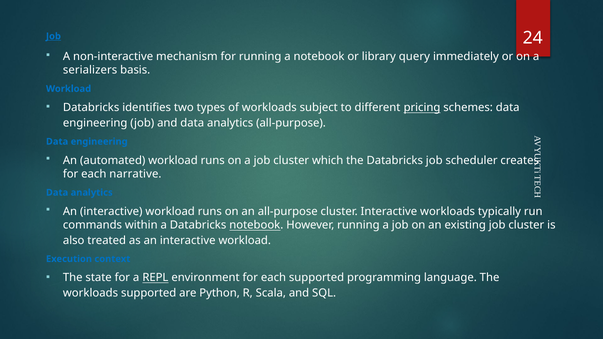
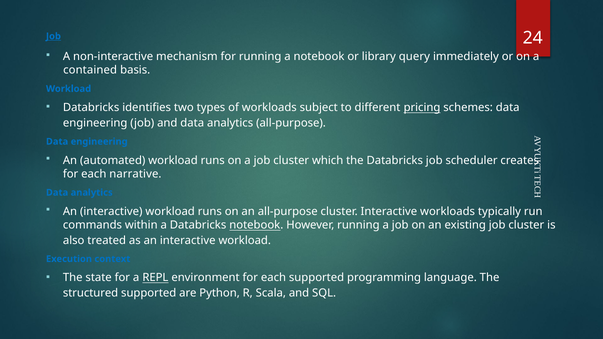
serializers: serializers -> contained (90, 70)
workloads: workloads -> structured (91, 293)
